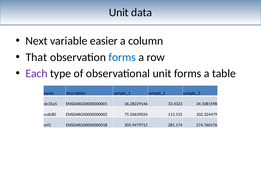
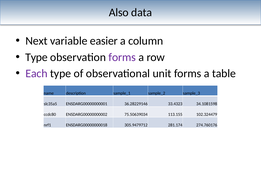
Unit: Unit -> Also (119, 12)
That: That -> Type (37, 57)
forms colour: blue -> purple (122, 57)
